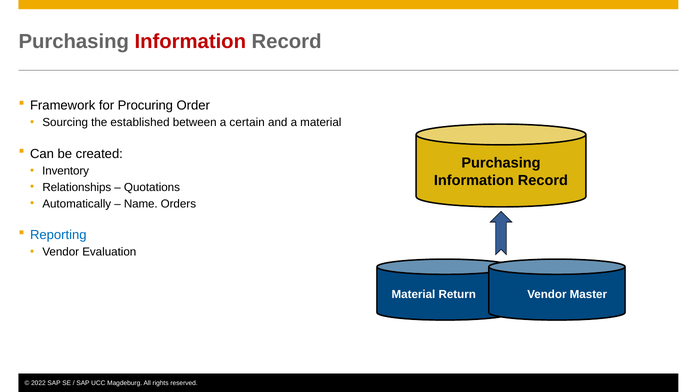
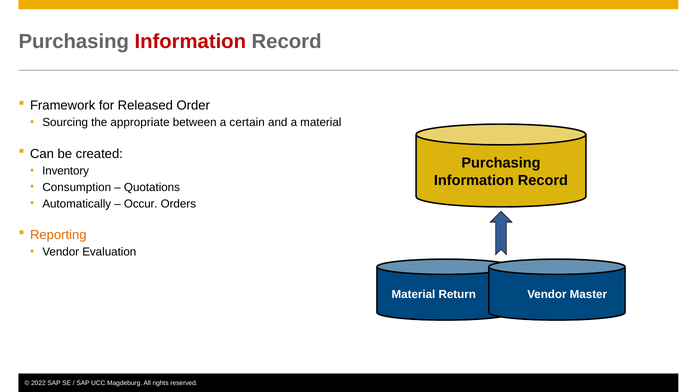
Procuring: Procuring -> Released (145, 105)
established: established -> appropriate (140, 123)
Relationships: Relationships -> Consumption (77, 187)
Name: Name -> Occur (141, 204)
Reporting colour: blue -> orange (58, 235)
